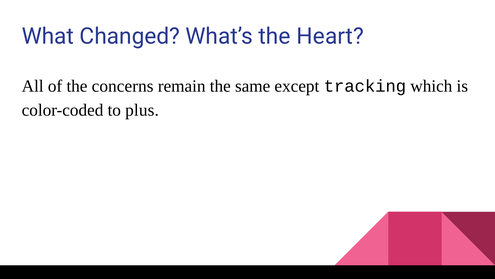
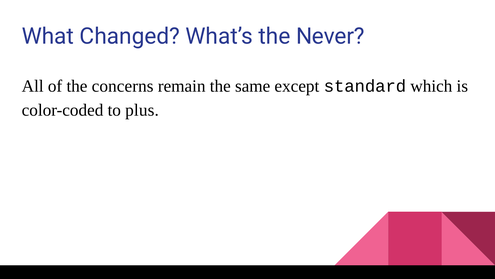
Heart: Heart -> Never (330, 36)
tracking: tracking -> standard (365, 86)
